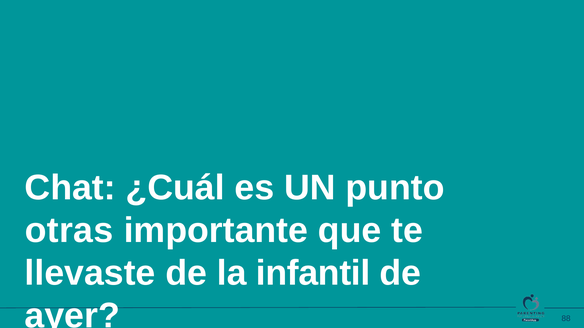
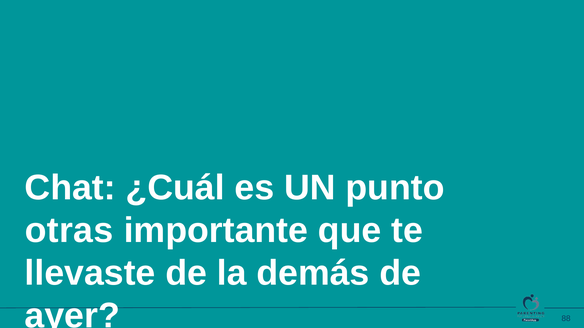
infantil: infantil -> demás (313, 274)
